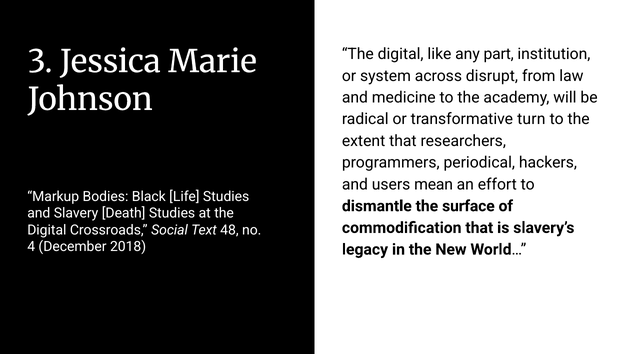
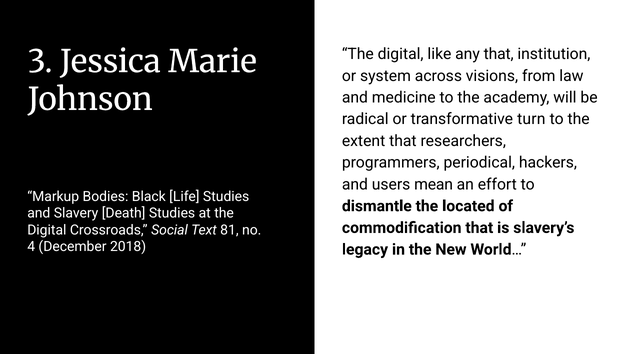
any part: part -> that (499, 54)
disrupt: disrupt -> visions (492, 76)
surface: surface -> located (468, 206)
48: 48 -> 81 (229, 230)
